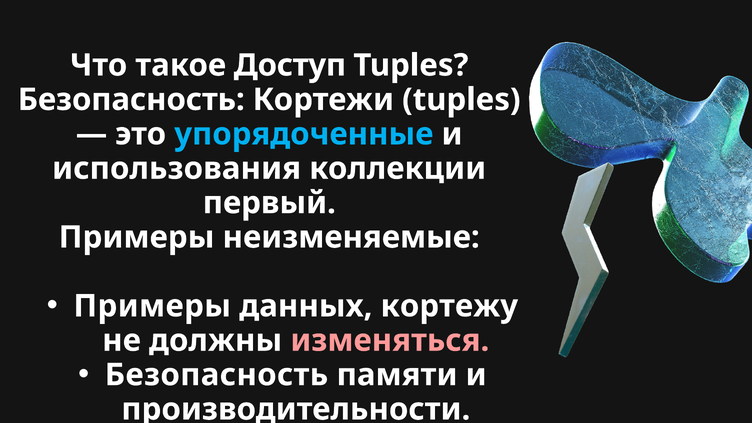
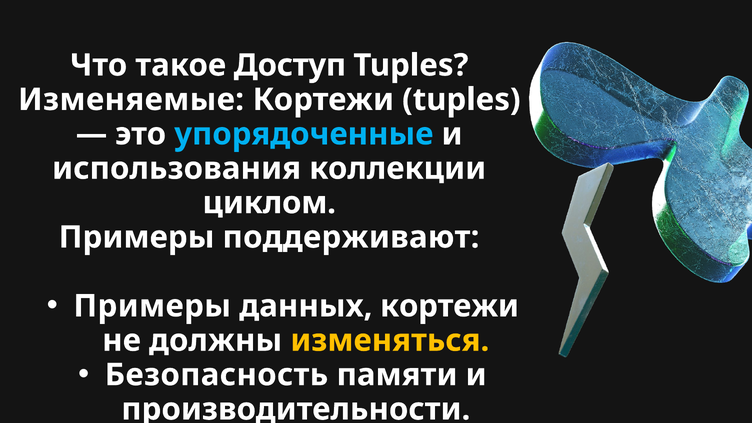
Безопасность: Безопасность -> Изменяемые (131, 100)
первый: первый -> циклом (269, 203)
неизменяемые: неизменяемые -> поддерживают (351, 237)
данных кортежу: кортежу -> кортежи (449, 306)
изменяться colour: pink -> yellow (390, 340)
